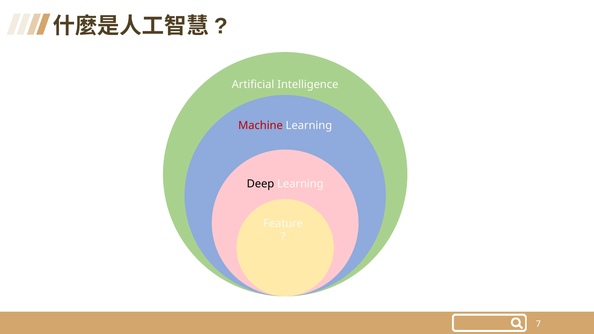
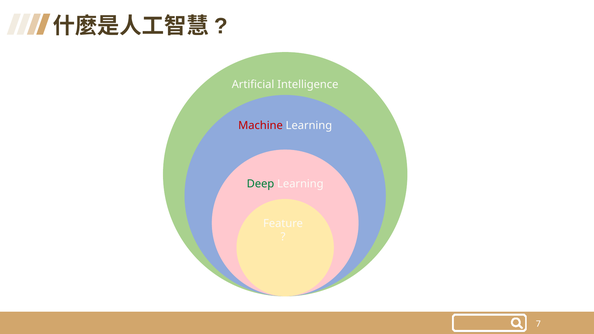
Deep colour: black -> green (260, 184)
